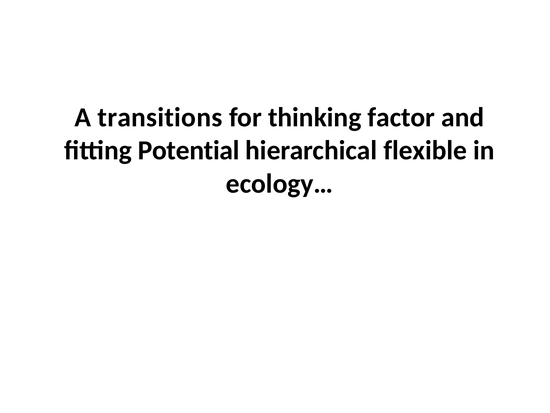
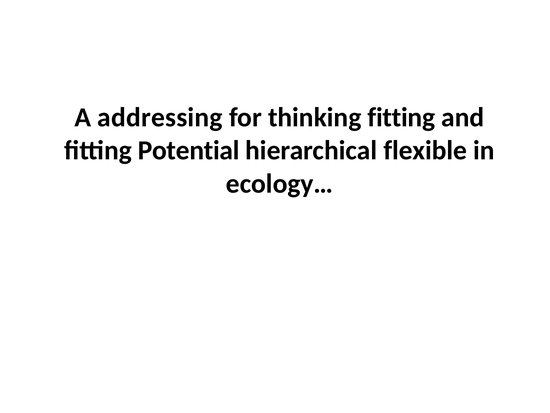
transitions: transitions -> addressing (160, 117)
thinking factor: factor -> fitting (401, 117)
